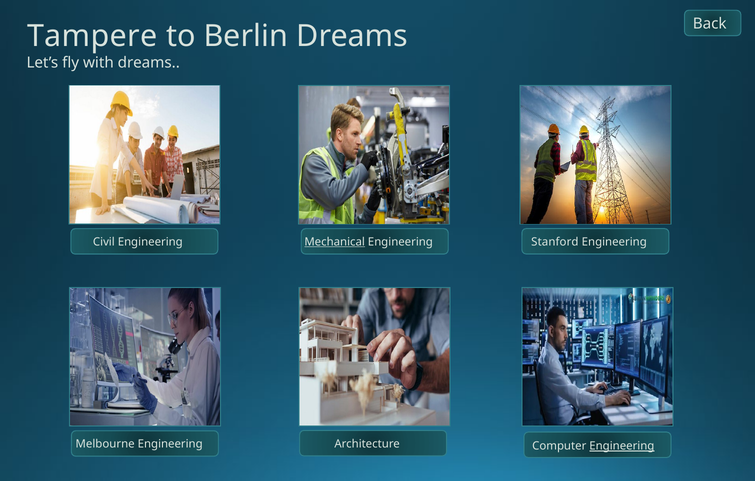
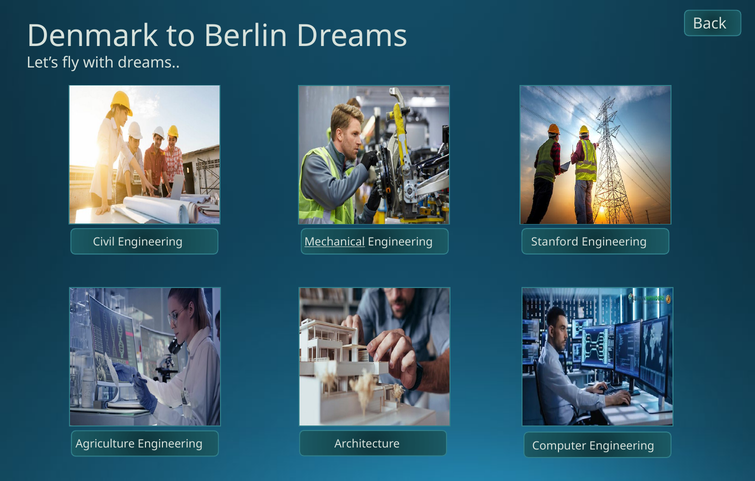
Tampere: Tampere -> Denmark (92, 36)
Melbourne: Melbourne -> Agriculture (105, 444)
Engineering underline: present -> none (622, 446)
